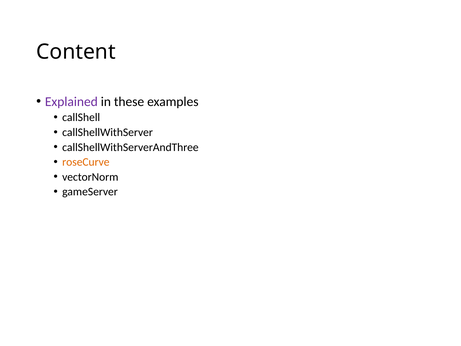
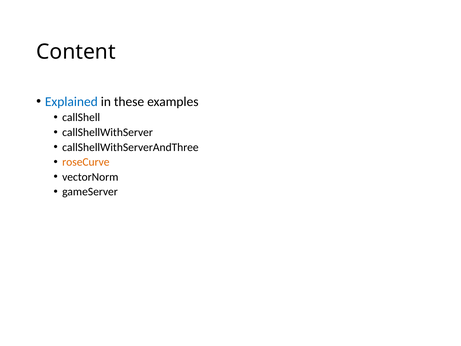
Explained colour: purple -> blue (71, 102)
